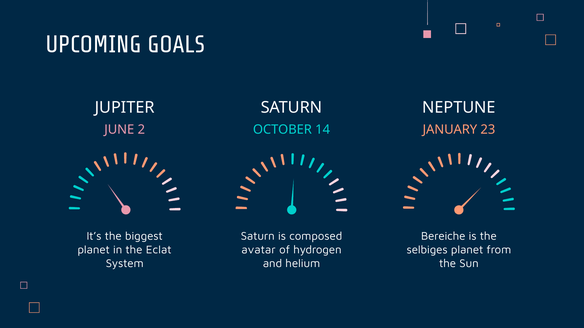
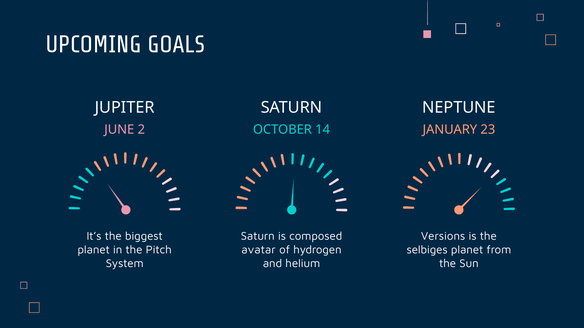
Bereiche: Bereiche -> Versions (443, 236)
Eclat: Eclat -> Pitch (159, 250)
